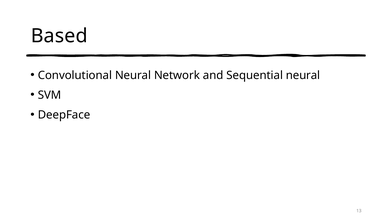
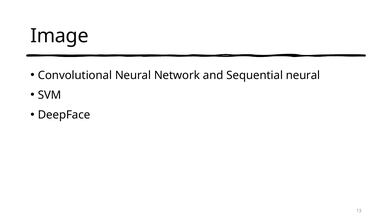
Based: Based -> Image (59, 36)
